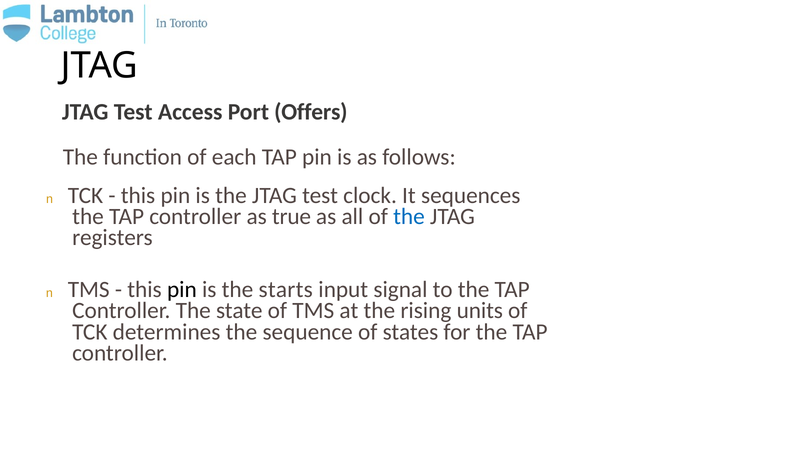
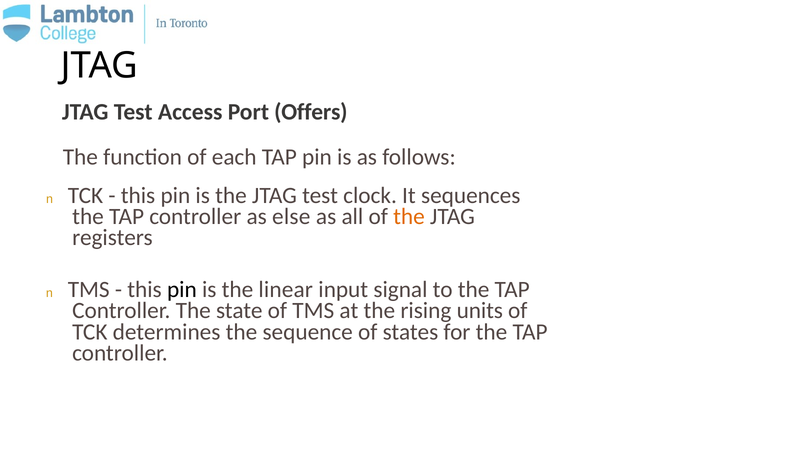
true: true -> else (291, 216)
the colour: blue -> orange (409, 216)
starts: starts -> linear (286, 289)
